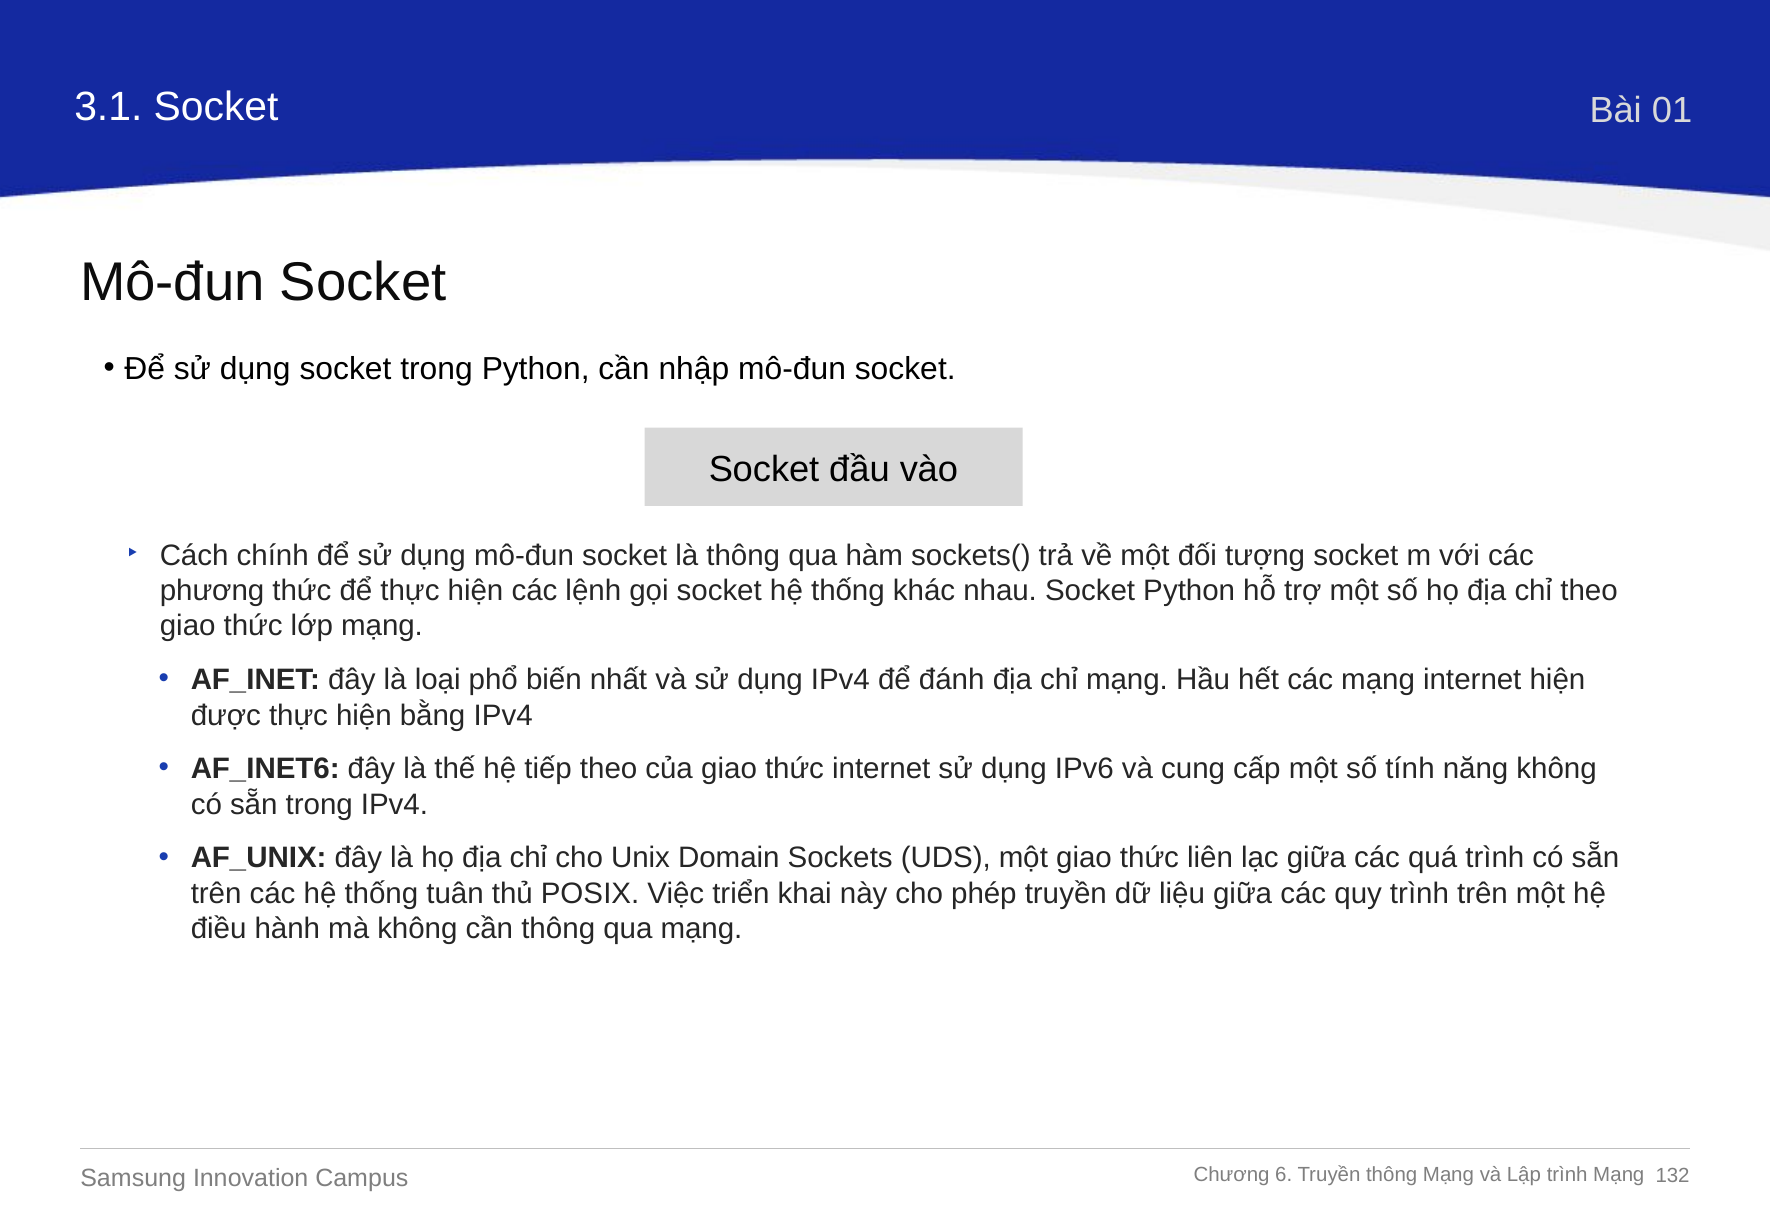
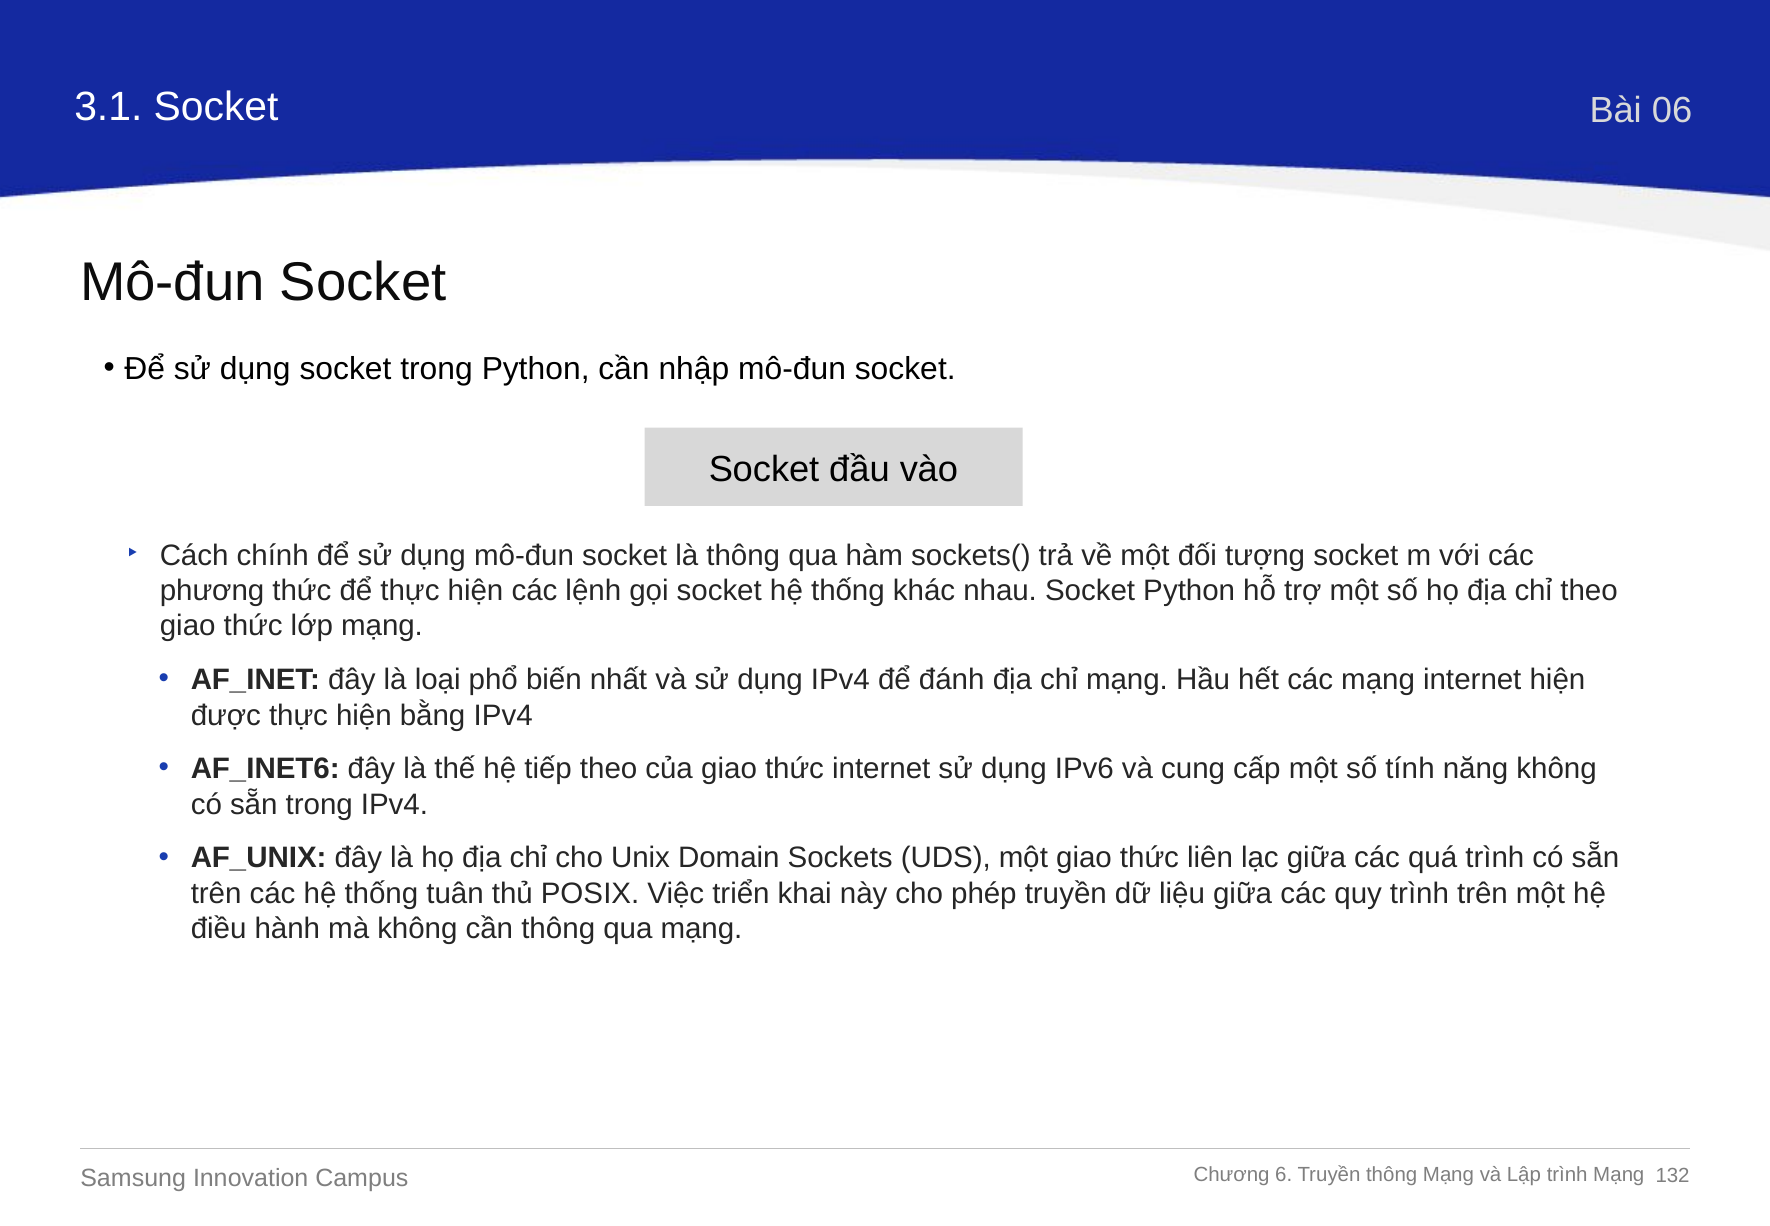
01: 01 -> 06 (1672, 110)
